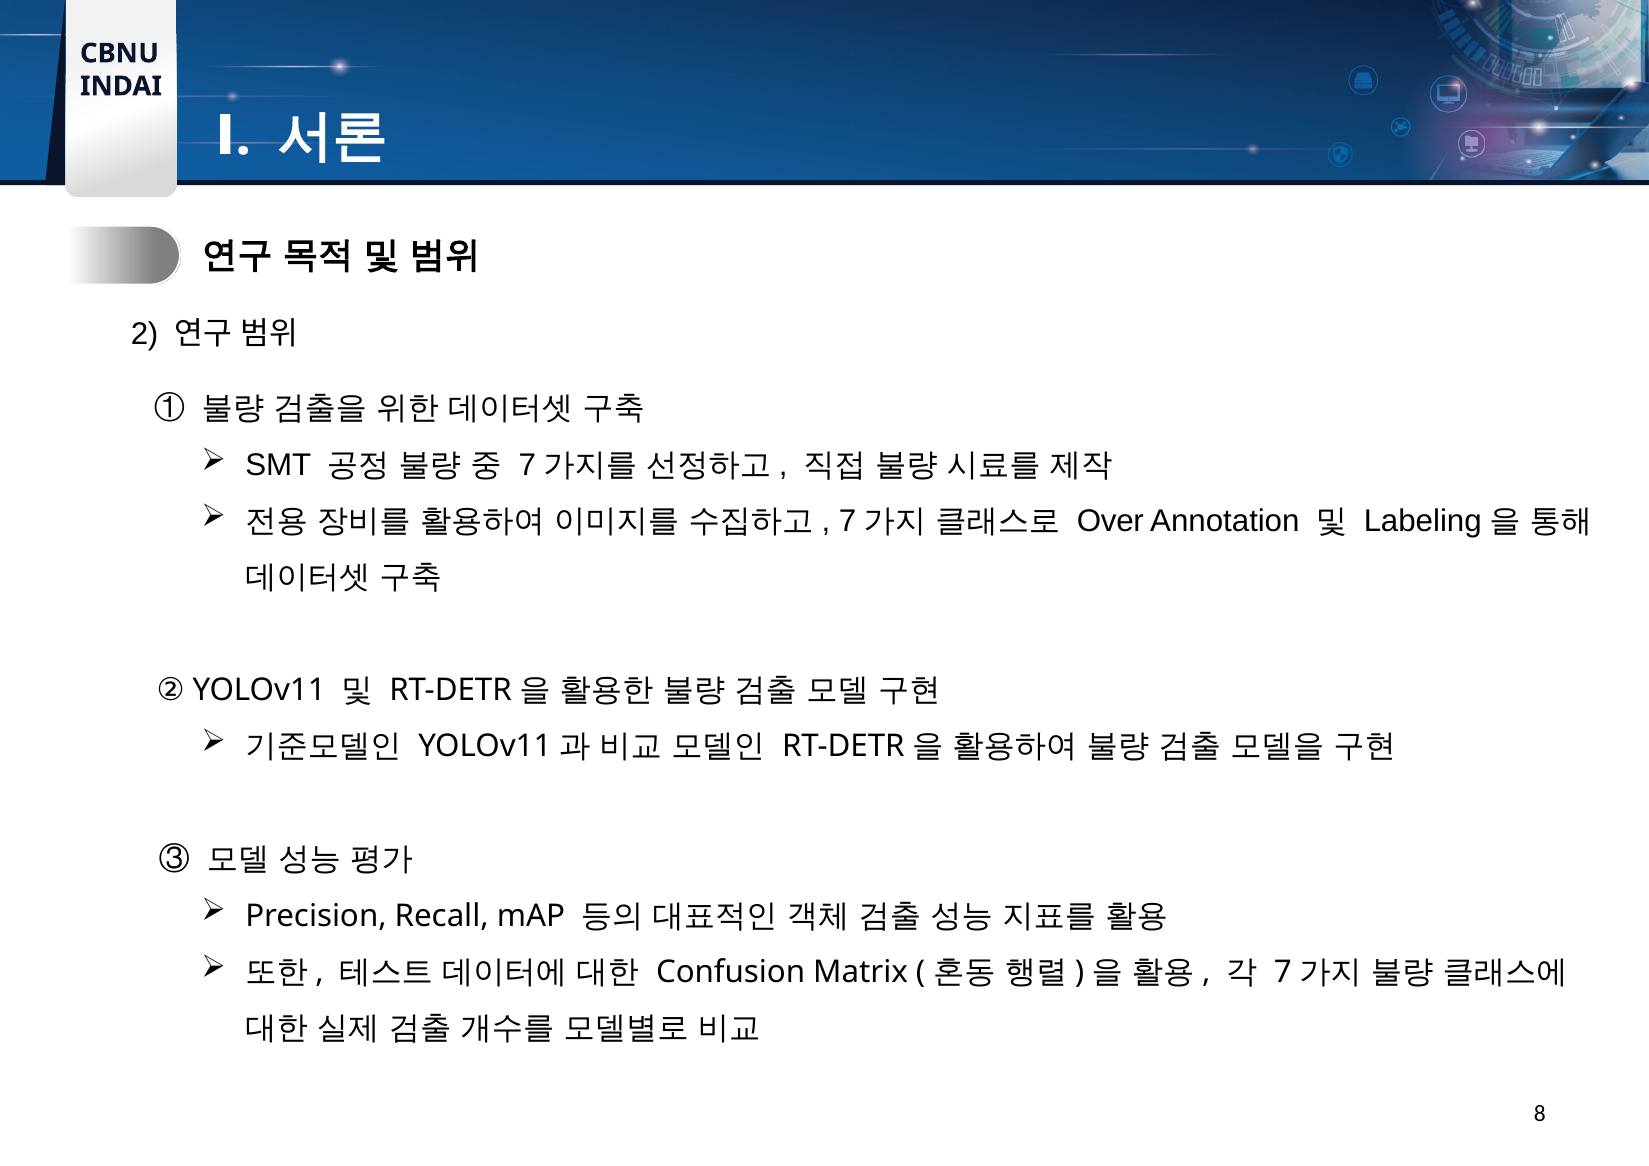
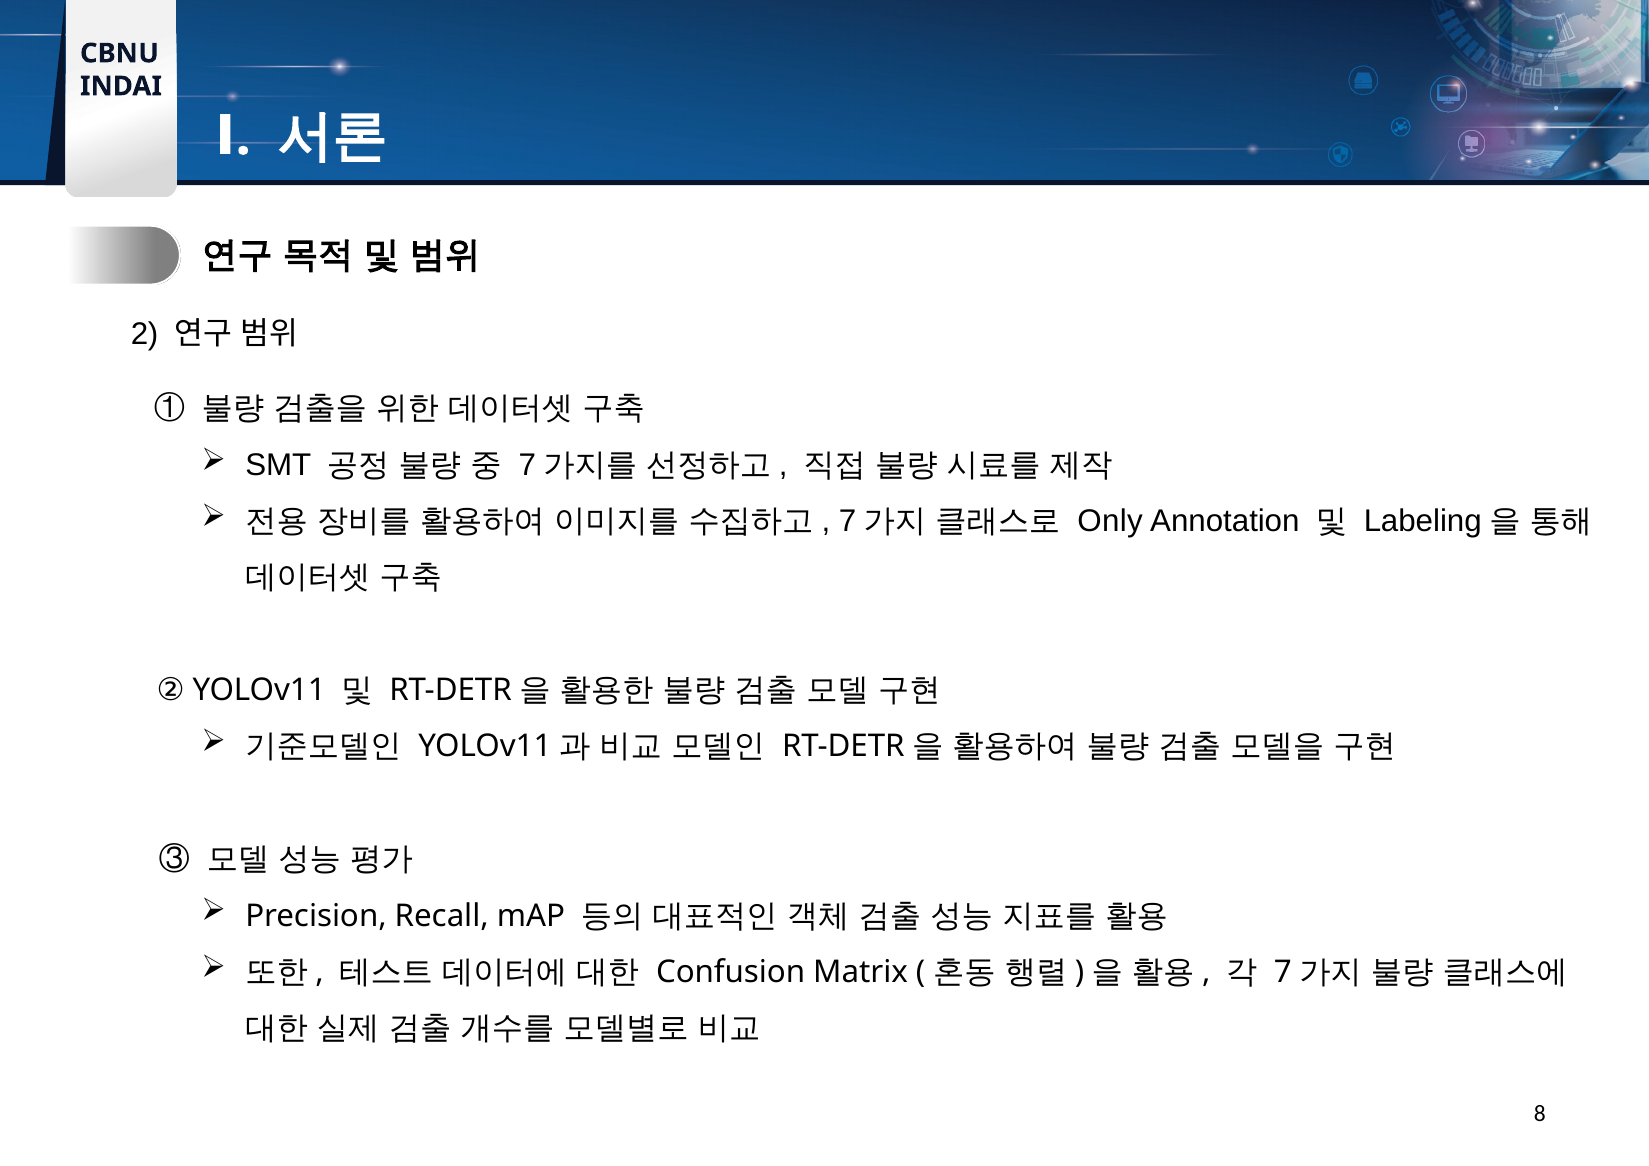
Over: Over -> Only (1110, 521)
